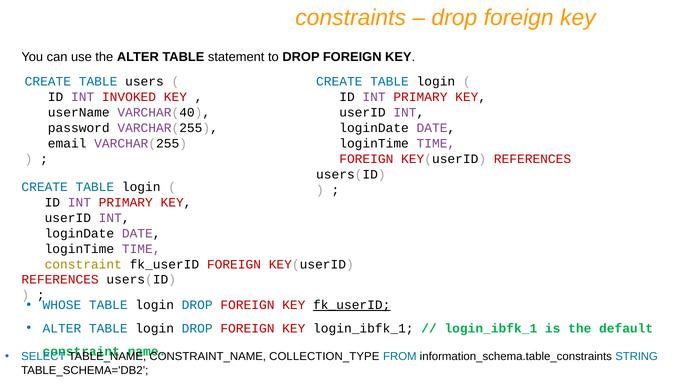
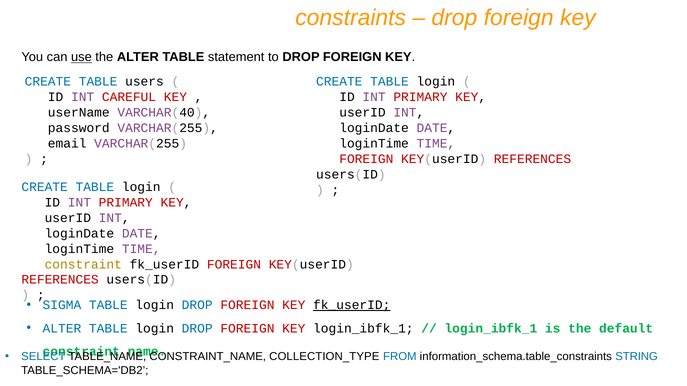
use underline: none -> present (81, 57)
INVOKED: INVOKED -> CAREFUL (129, 97)
WHOSE: WHOSE -> SIGMA (62, 305)
